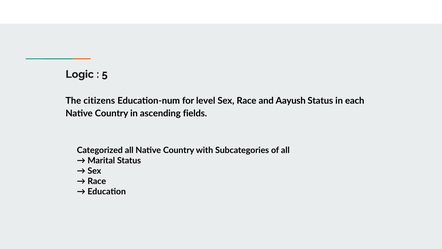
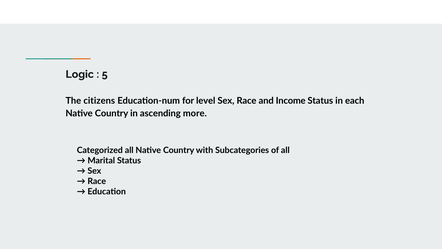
Aayush: Aayush -> Income (291, 101)
fields: fields -> more (195, 113)
